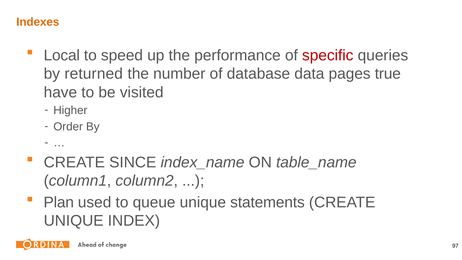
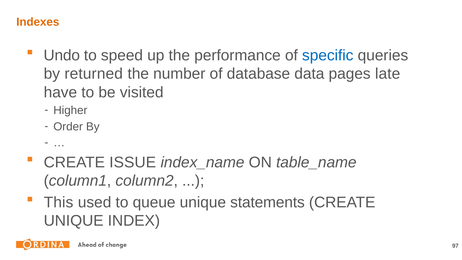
Local: Local -> Undo (62, 55)
specific colour: red -> blue (328, 55)
true: true -> late (388, 74)
SINCE: SINCE -> ISSUE (133, 162)
Plan: Plan -> This (59, 202)
